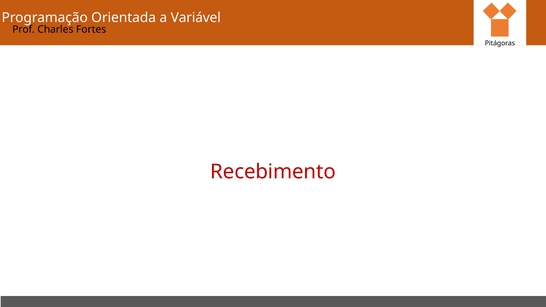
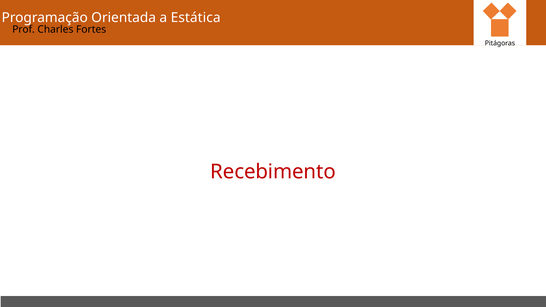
Variável: Variável -> Estática (196, 18)
